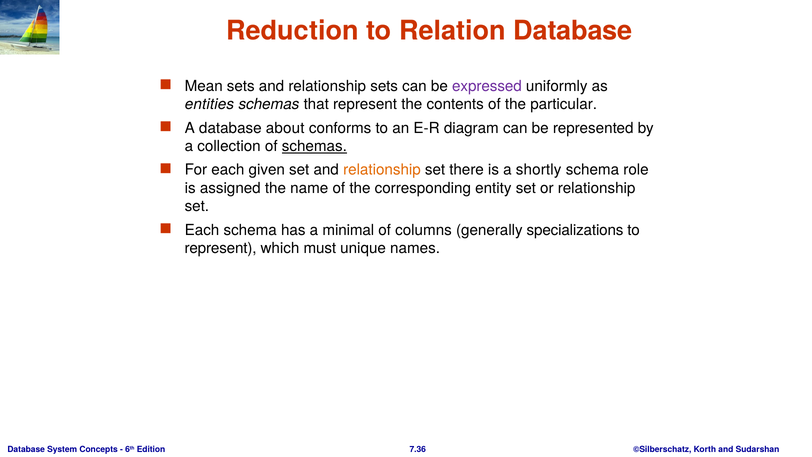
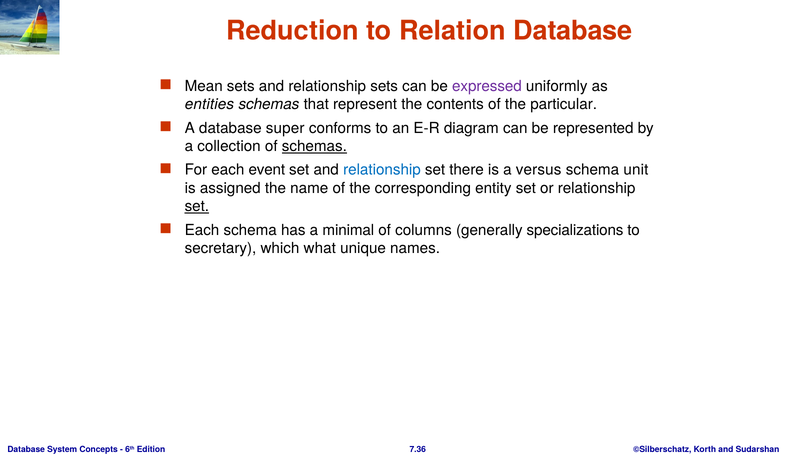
about: about -> super (285, 128)
given: given -> event (267, 170)
relationship colour: orange -> blue (382, 170)
shortly: shortly -> versus (539, 170)
role: role -> unit (636, 170)
set underline: none -> present (197, 206)
represent: represent -> secretary (220, 248)
must: must -> what (320, 248)
